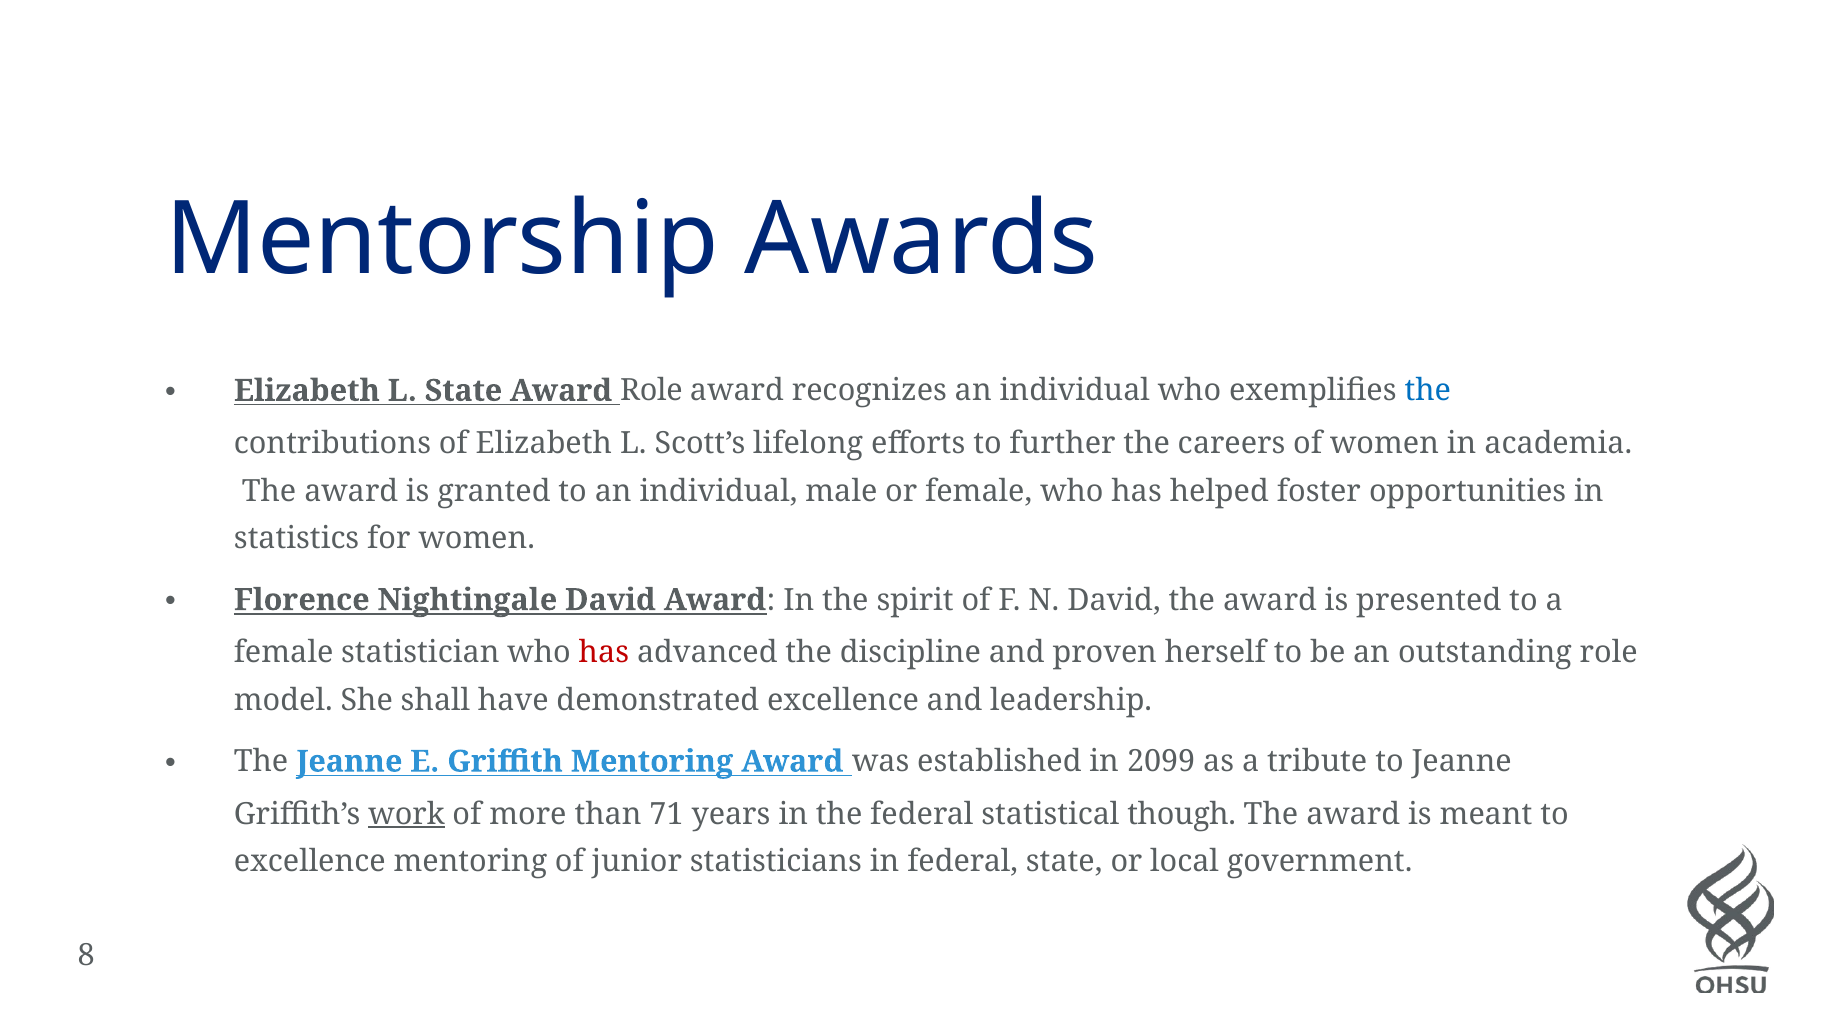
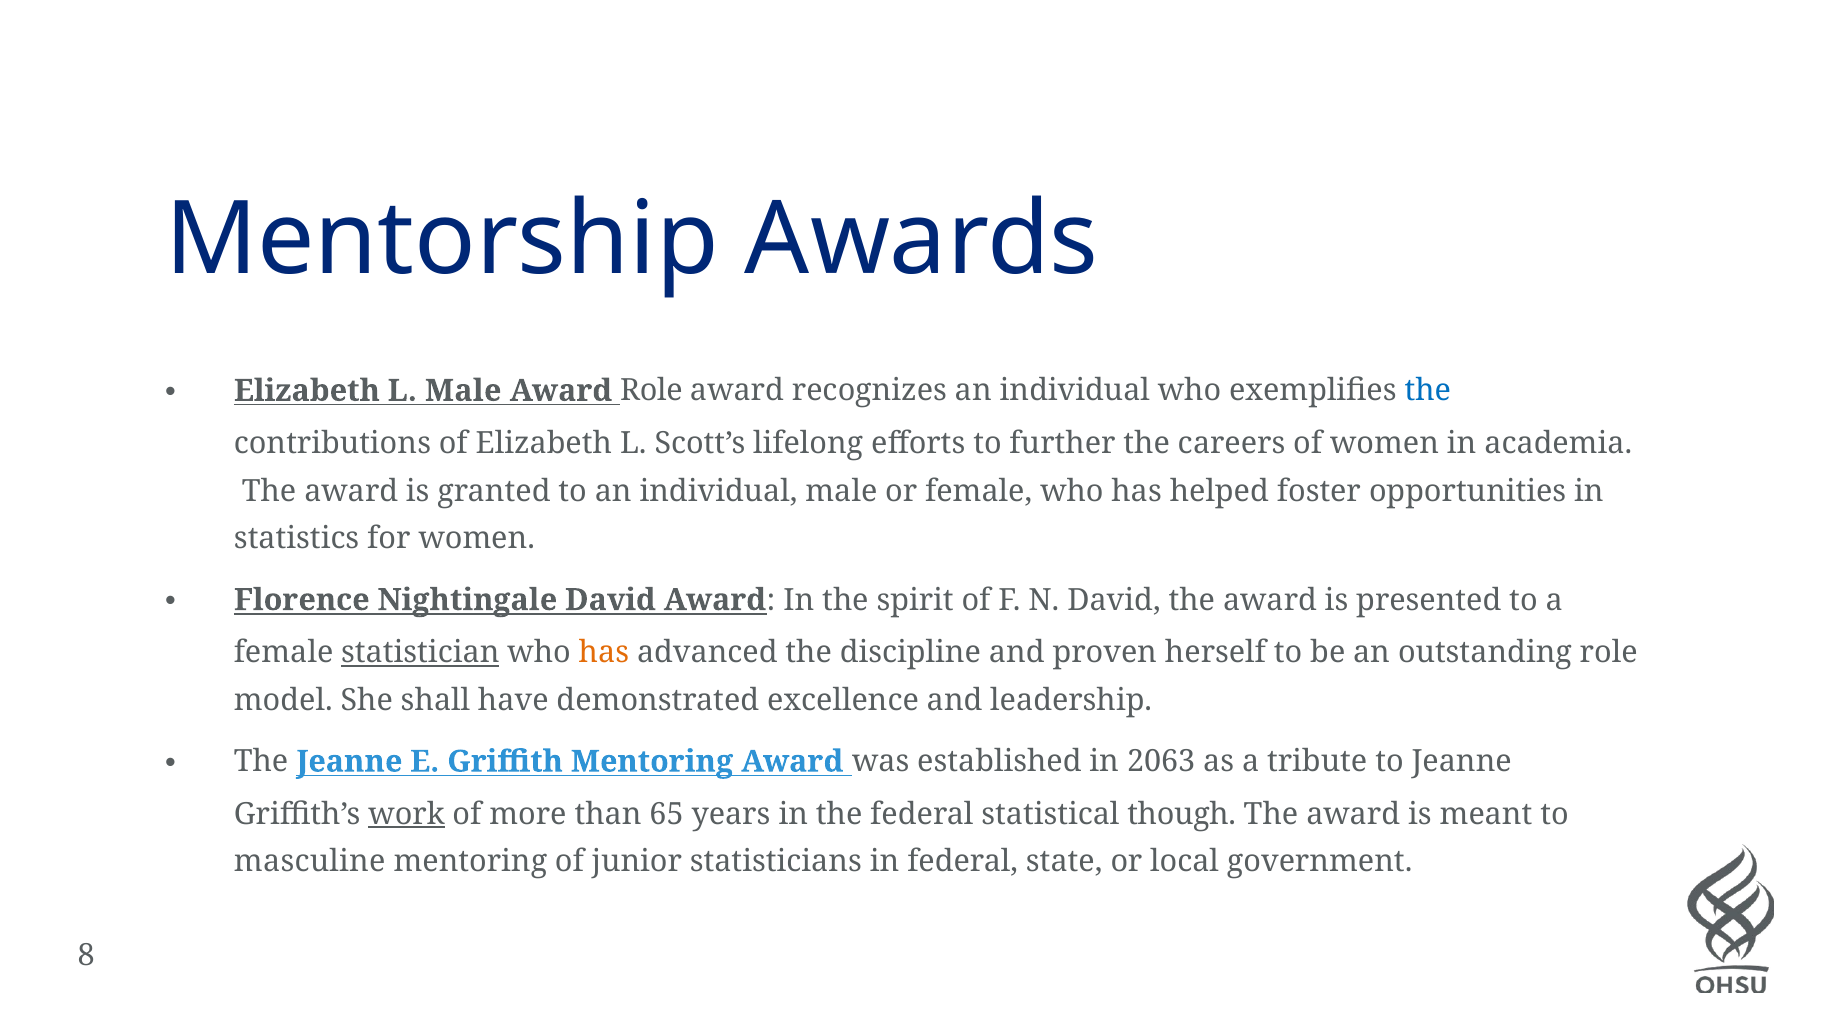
L State: State -> Male (463, 391)
statistician underline: none -> present (420, 653)
has colour: red -> orange (604, 653)
2099: 2099 -> 2063 (1161, 762)
71: 71 -> 65 (667, 814)
excellence: excellence -> masculine (310, 862)
